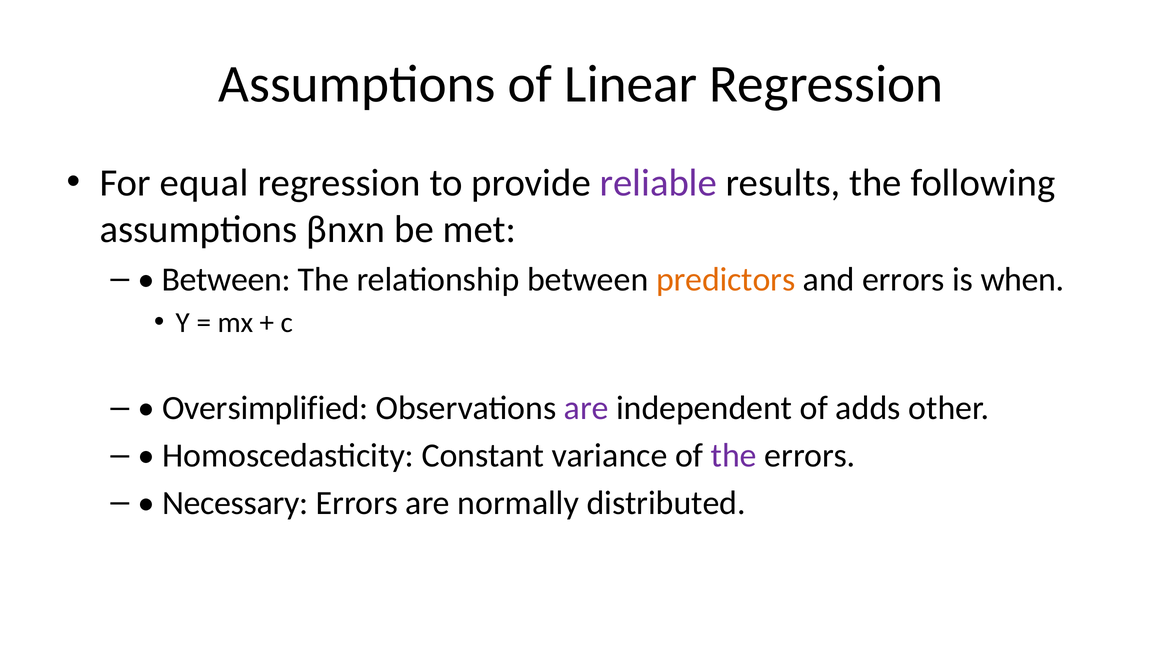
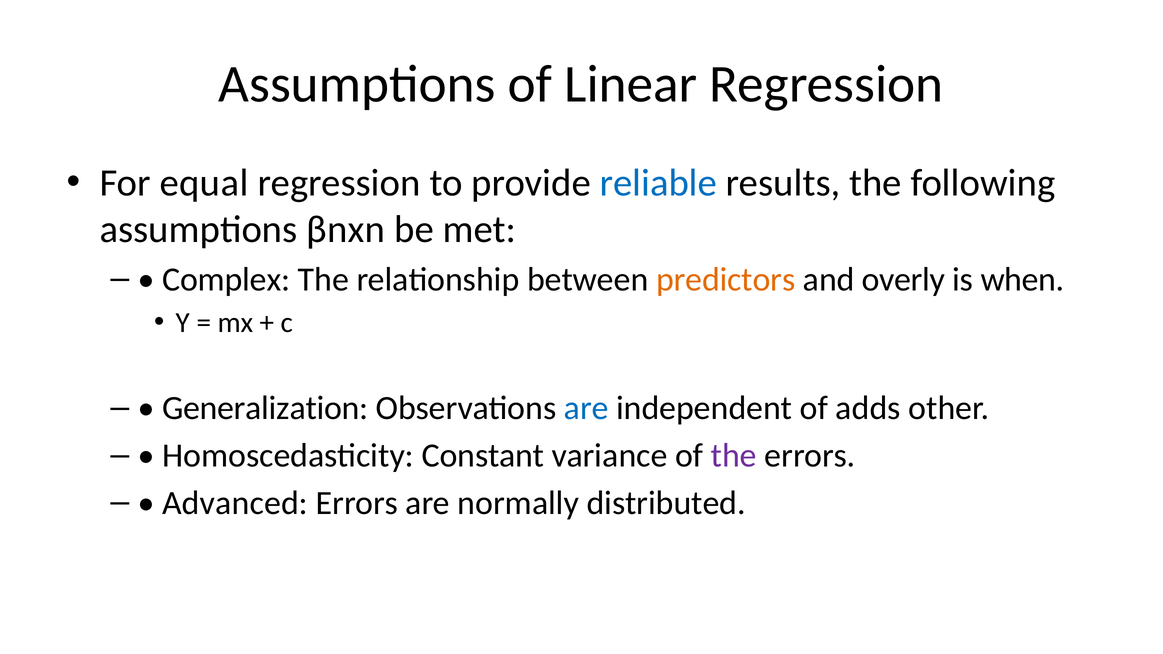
reliable colour: purple -> blue (658, 183)
Between: Between -> Complex (226, 280)
and errors: errors -> overly (903, 280)
Oversimplified: Oversimplified -> Generalization (265, 408)
are colour: purple -> blue (586, 408)
Necessary: Necessary -> Advanced (235, 503)
